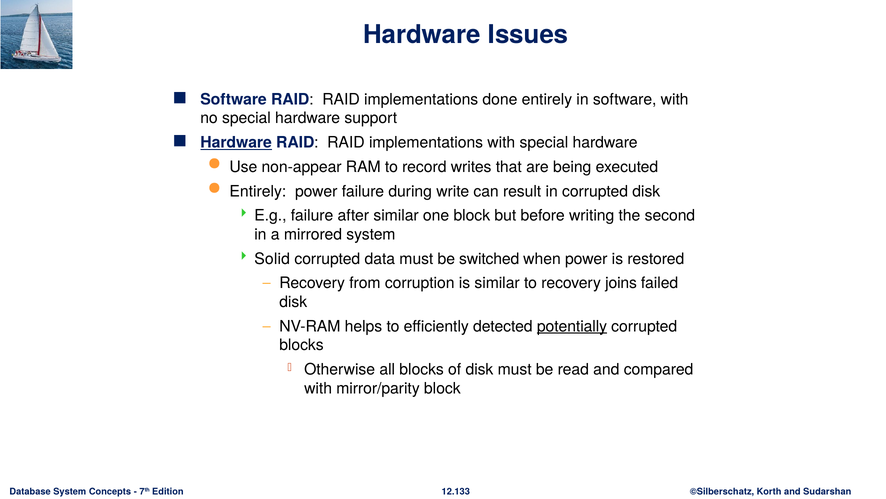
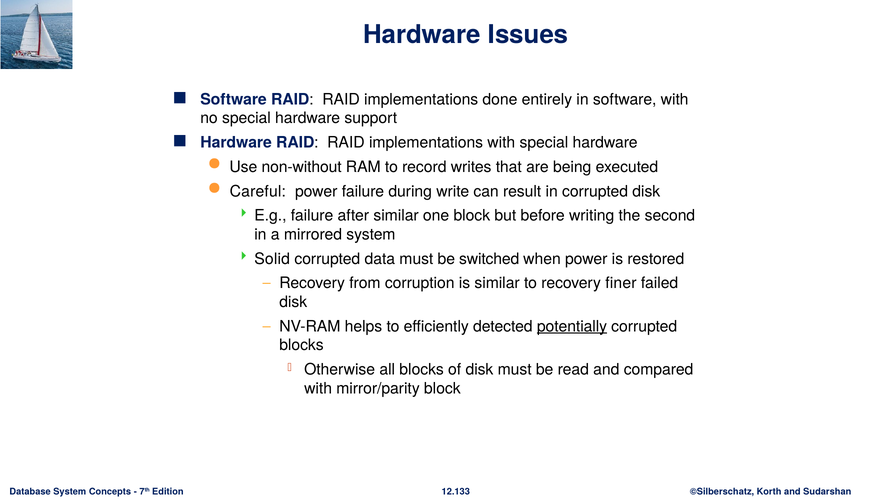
Hardware underline: present -> none (236, 142)
non-appear: non-appear -> non-without (302, 167)
Entirely: Entirely -> Careful (258, 191)
joins: joins -> finer (621, 283)
